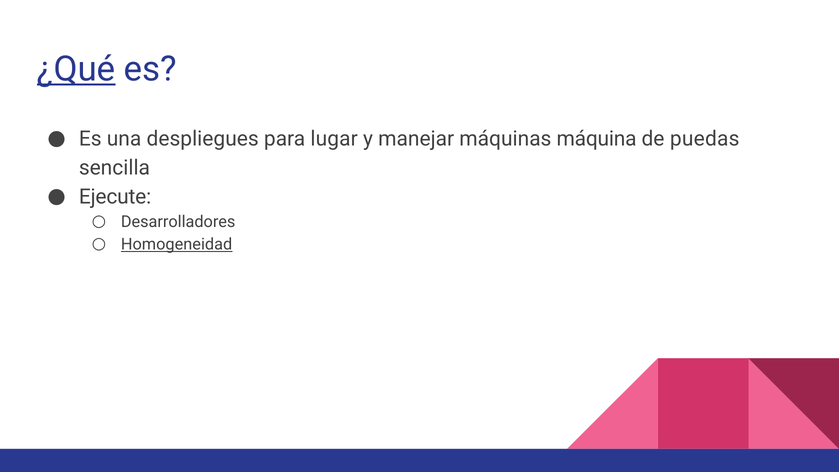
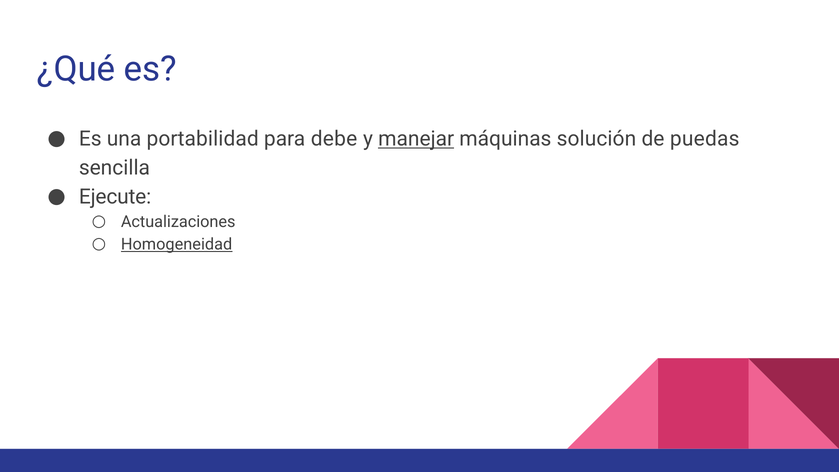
¿Qué underline: present -> none (76, 69)
despliegues: despliegues -> portabilidad (203, 139)
lugar: lugar -> debe (334, 139)
manejar underline: none -> present (416, 139)
máquina: máquina -> solución (596, 139)
Desarrolladores: Desarrolladores -> Actualizaciones (178, 222)
